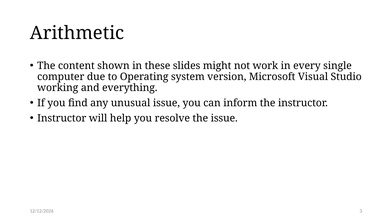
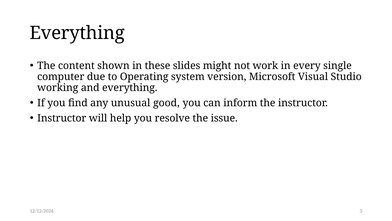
Arithmetic: Arithmetic -> Everything (77, 33)
unusual issue: issue -> good (166, 103)
